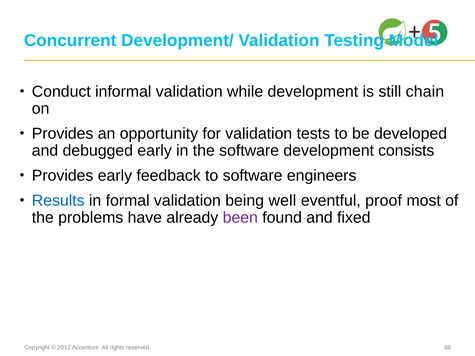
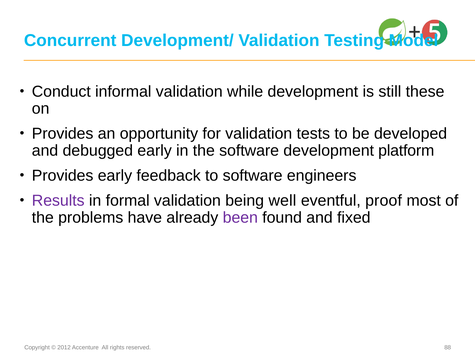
chain: chain -> these (425, 92)
consists: consists -> platform (406, 151)
Results colour: blue -> purple (58, 201)
